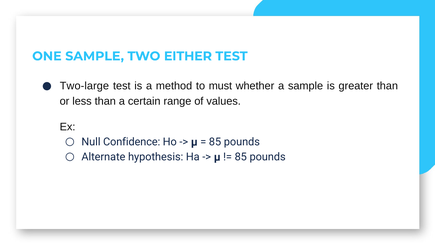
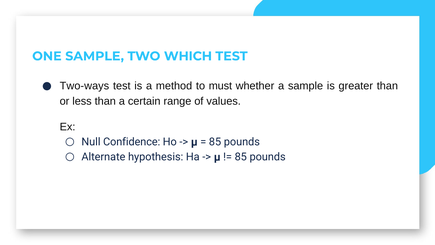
EITHER: EITHER -> WHICH (188, 56)
Two-large: Two-large -> Two-ways (84, 86)
